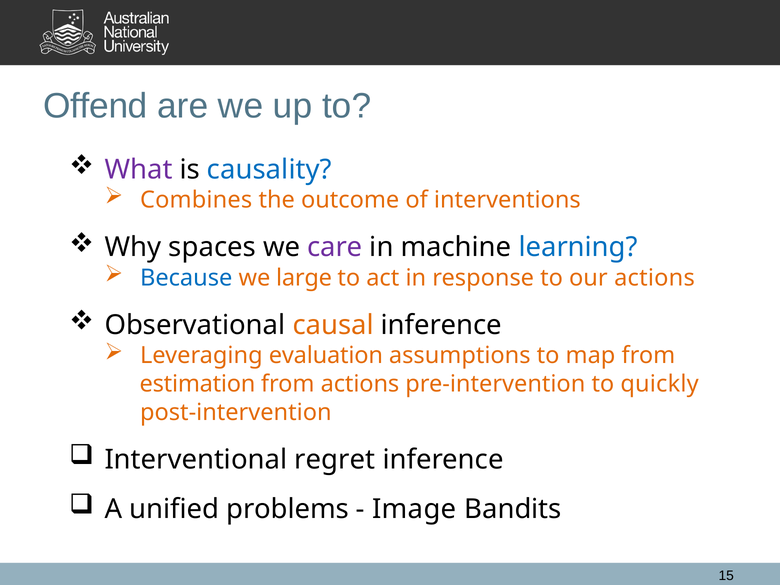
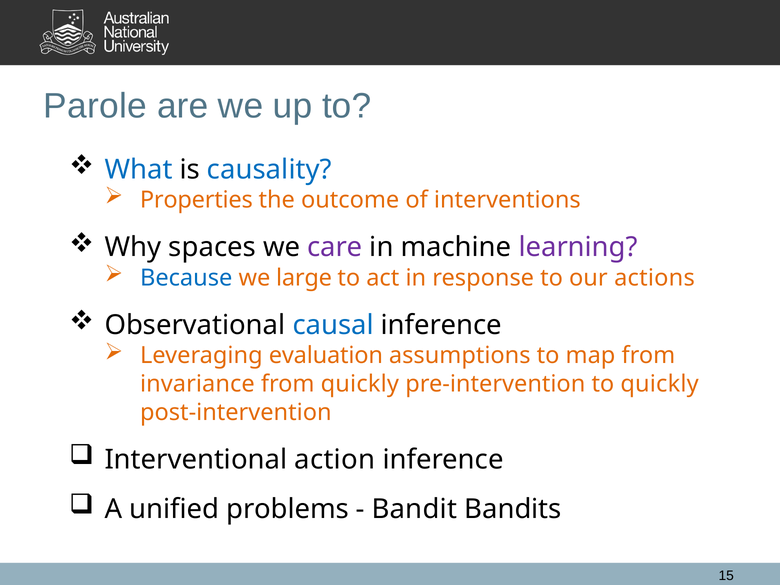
Offend: Offend -> Parole (95, 106)
What colour: purple -> blue (139, 169)
Combines: Combines -> Properties (196, 200)
learning colour: blue -> purple (578, 247)
causal colour: orange -> blue (333, 325)
estimation: estimation -> invariance (197, 384)
from actions: actions -> quickly (360, 384)
regret: regret -> action (335, 460)
Image: Image -> Bandit (414, 509)
